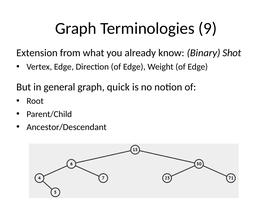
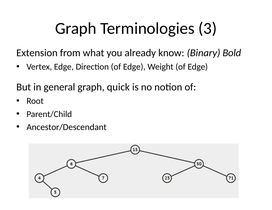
9: 9 -> 3 (208, 28)
Shot: Shot -> Bold (232, 53)
